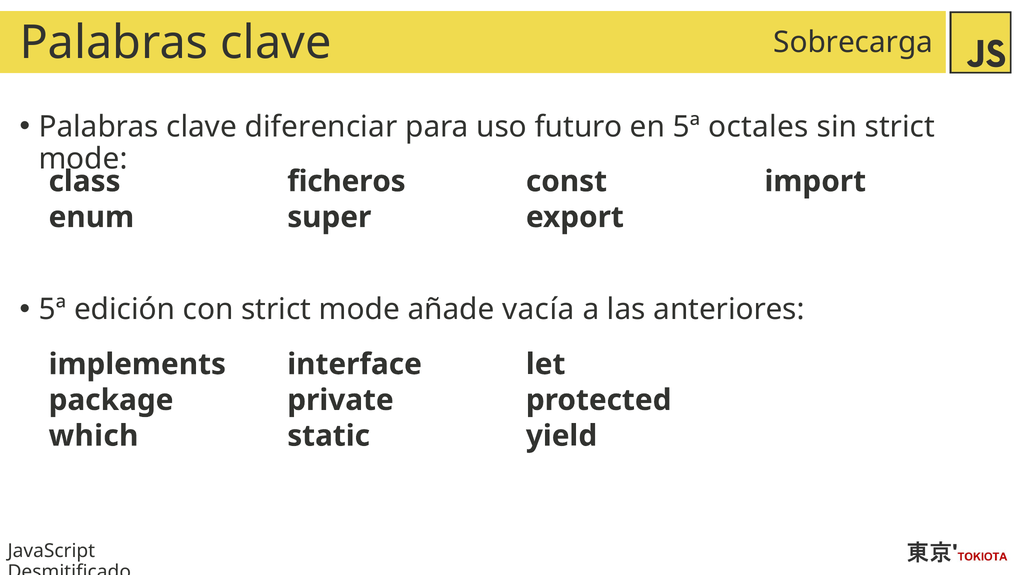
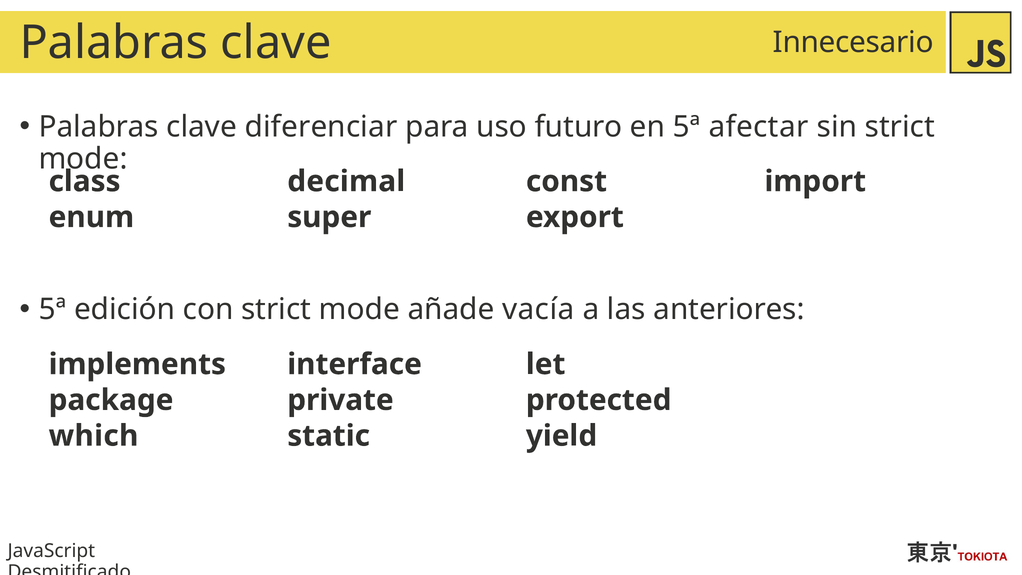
Sobrecarga: Sobrecarga -> Innecesario (853, 42)
octales: octales -> afectar (759, 127)
ficheros: ficheros -> decimal (346, 181)
